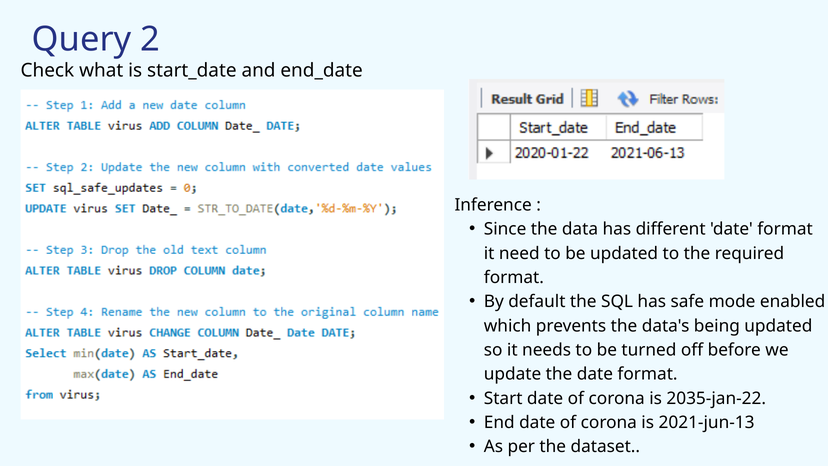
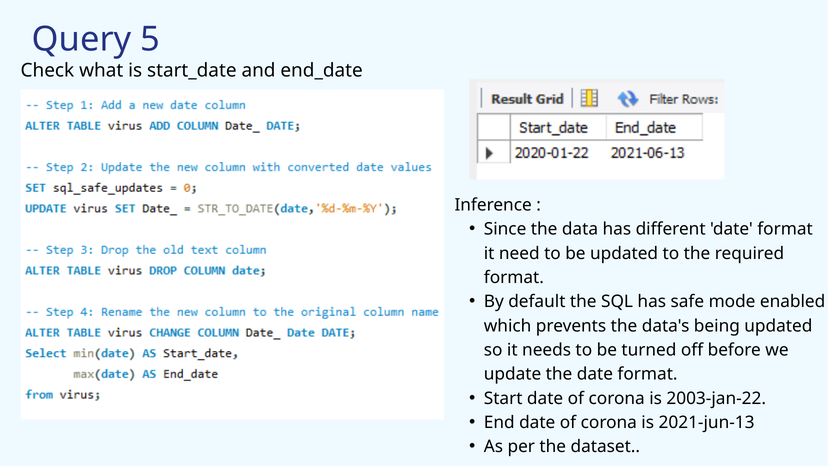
2: 2 -> 5 (150, 40)
2035-jan-22: 2035-jan-22 -> 2003-jan-22 (716, 398)
